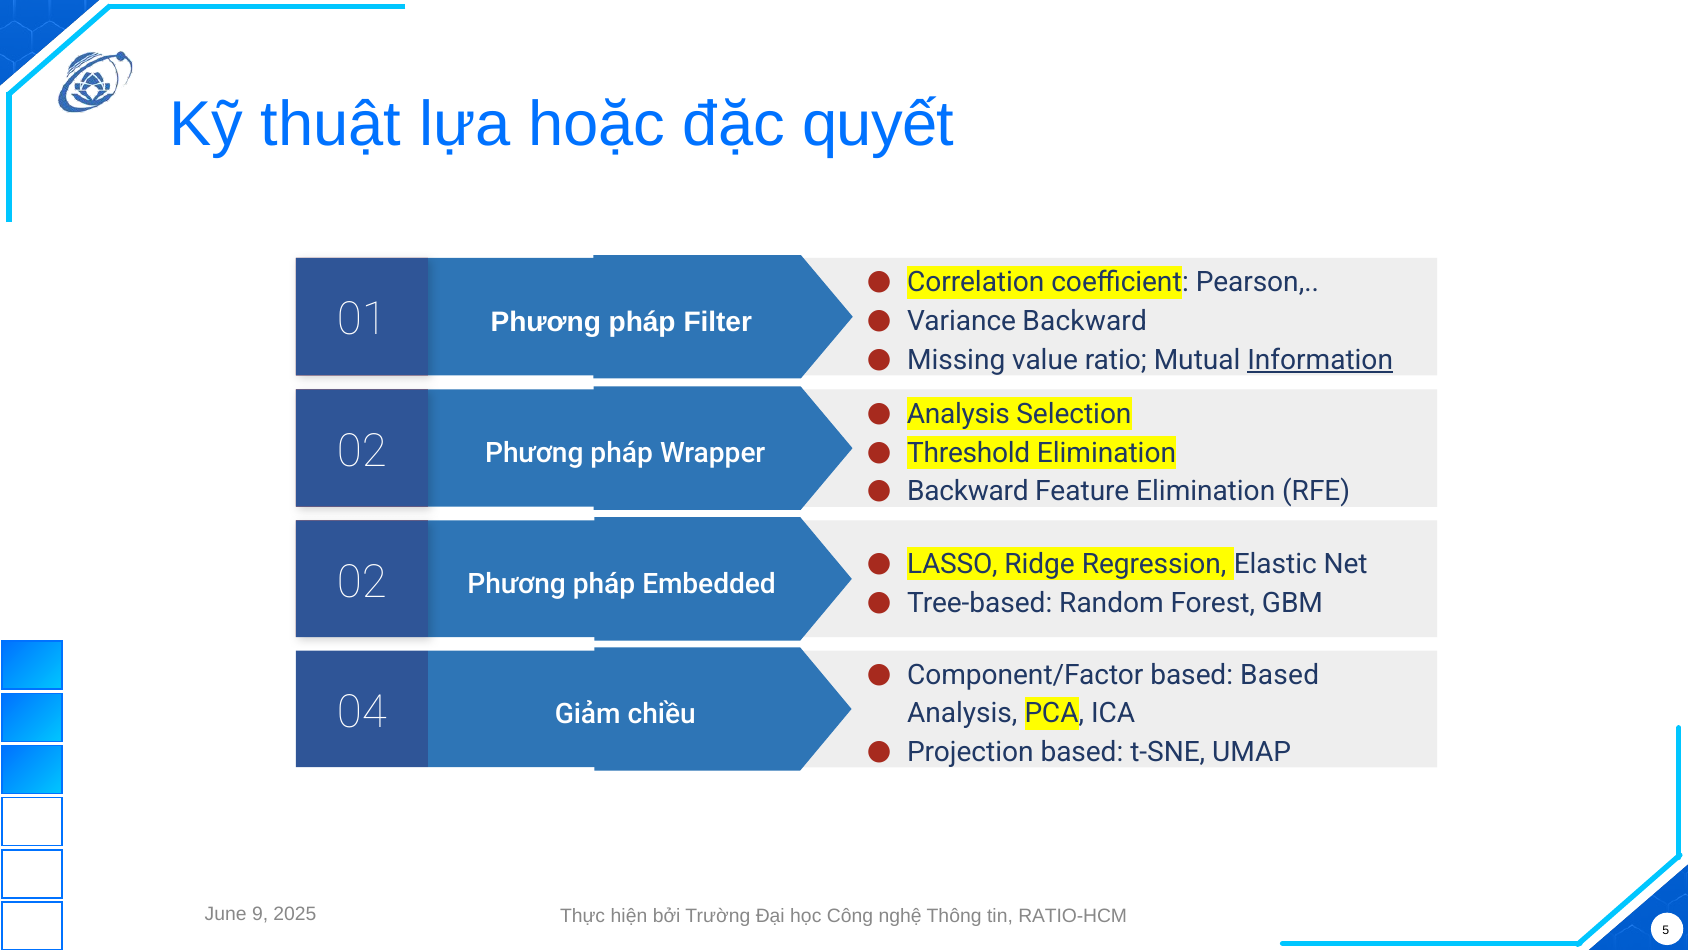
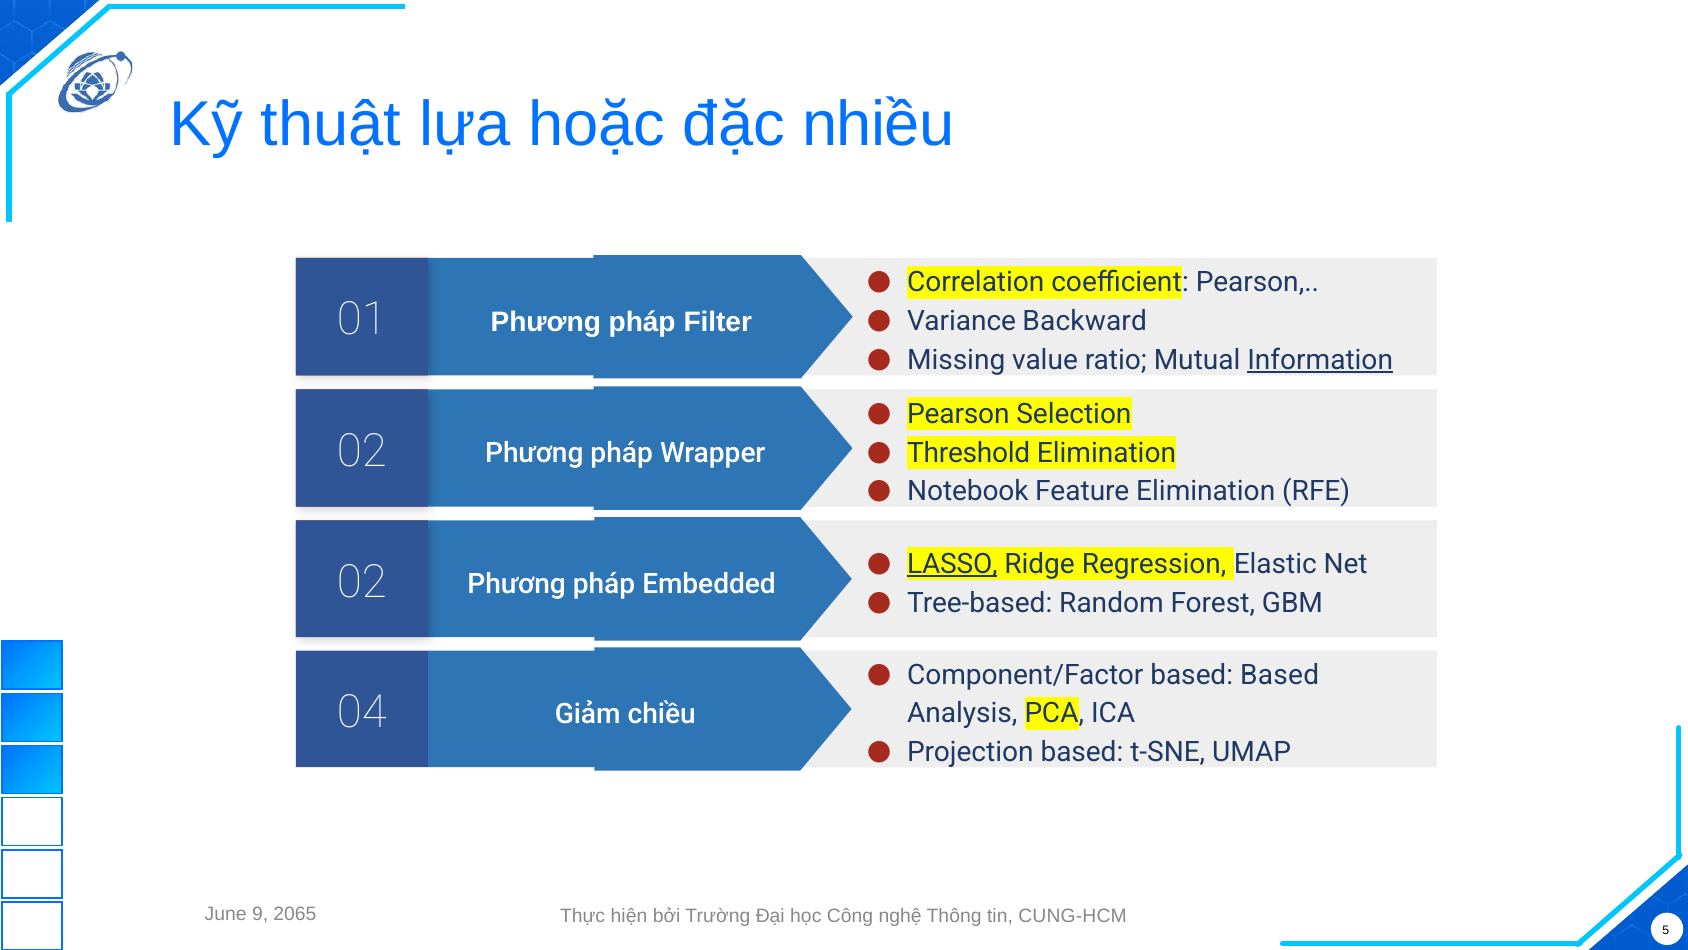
quyết: quyết -> nhiều (878, 125)
Analysis: Analysis -> Pearson (958, 414)
Backward: Backward -> Notebook (968, 491)
LASSO underline: none -> present (952, 564)
2025: 2025 -> 2065 (295, 914)
RATIO-HCM: RATIO-HCM -> CUNG-HCM (1073, 916)
